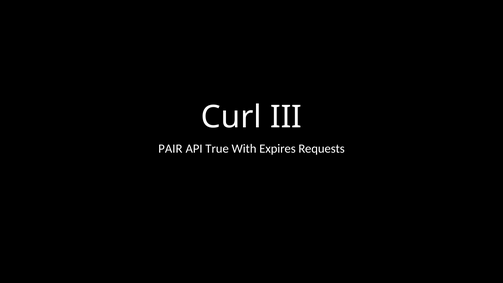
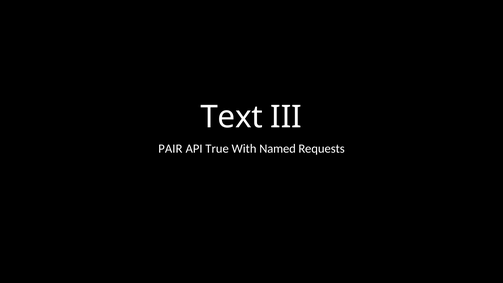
Curl: Curl -> Text (232, 117)
Expires: Expires -> Named (278, 149)
